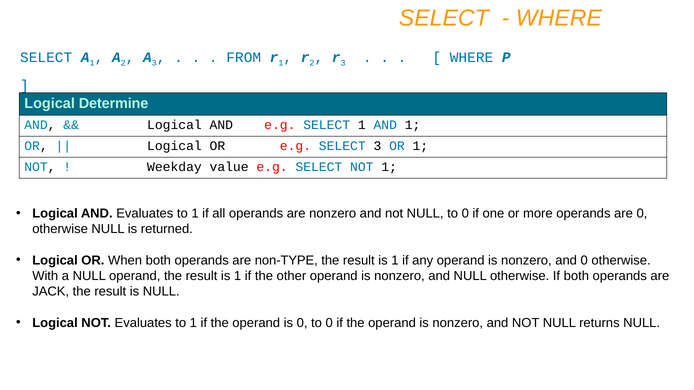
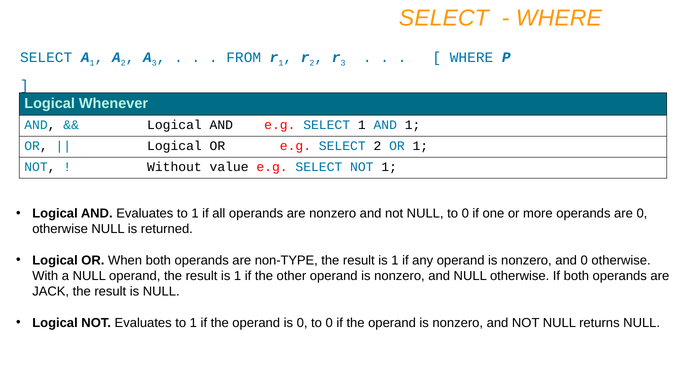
Determine: Determine -> Whenever (113, 104)
SELECT 3: 3 -> 2 (377, 146)
Weekday: Weekday -> Without (174, 167)
